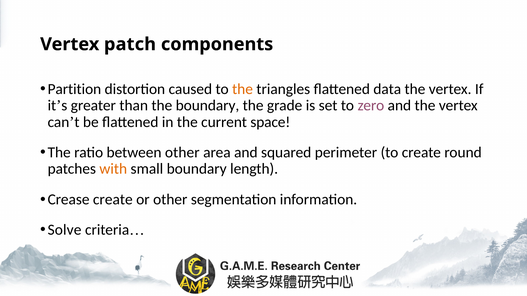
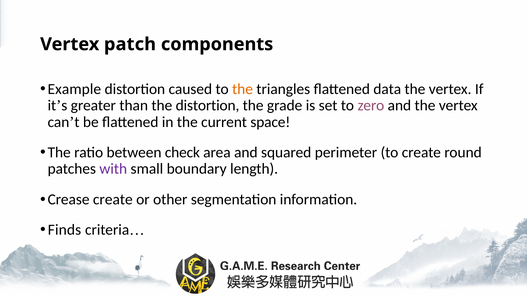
Partition: Partition -> Example (74, 89)
the boundary: boundary -> distortion (208, 106)
between other: other -> check (182, 152)
with colour: orange -> purple (113, 169)
Solve: Solve -> Finds (64, 230)
